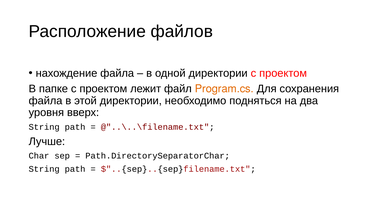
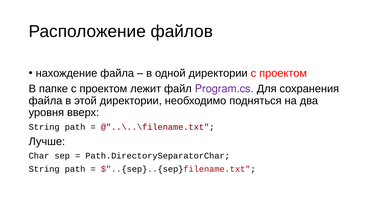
Program.cs colour: orange -> purple (224, 89)
